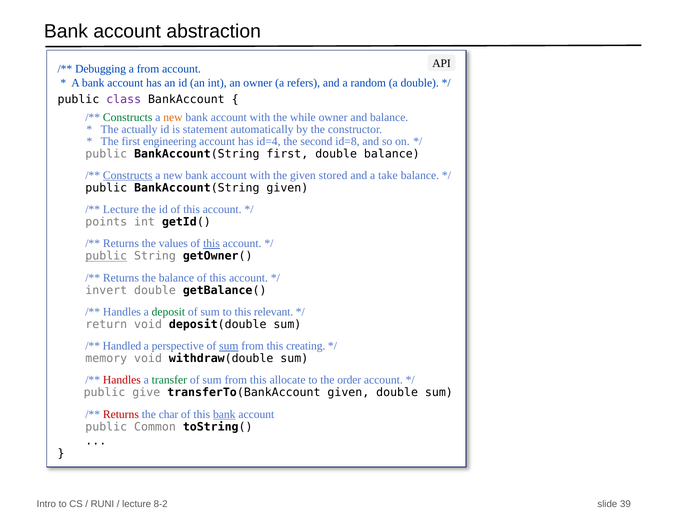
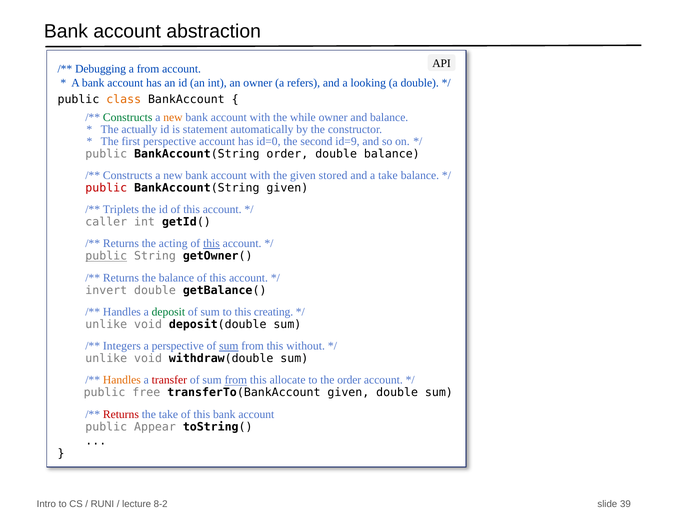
random: random -> looking (368, 83)
class colour: purple -> orange (124, 100)
first engineering: engineering -> perspective (170, 141)
id=4: id=4 -> id=0 (268, 141)
id=8: id=8 -> id=9 (347, 141)
BankAccount(String first: first -> order (287, 154)
Constructs underline: present -> none (128, 175)
public colour: black -> red (106, 188)
Lecture: Lecture -> Triplets (121, 210)
points: points -> caller (106, 222)
values: values -> acting (173, 244)
relevant: relevant -> creating (274, 312)
return: return -> unlike (106, 325)
Handled: Handled -> Integers (122, 346)
creating: creating -> without (306, 346)
memory: memory -> unlike (106, 359)
Handles colour: red -> orange (122, 380)
transfer colour: green -> red (169, 380)
from underline: none -> present (236, 380)
give: give -> free (146, 393)
the char: char -> take (168, 414)
bank underline: present -> none (224, 414)
Common: Common -> Appear (155, 427)
